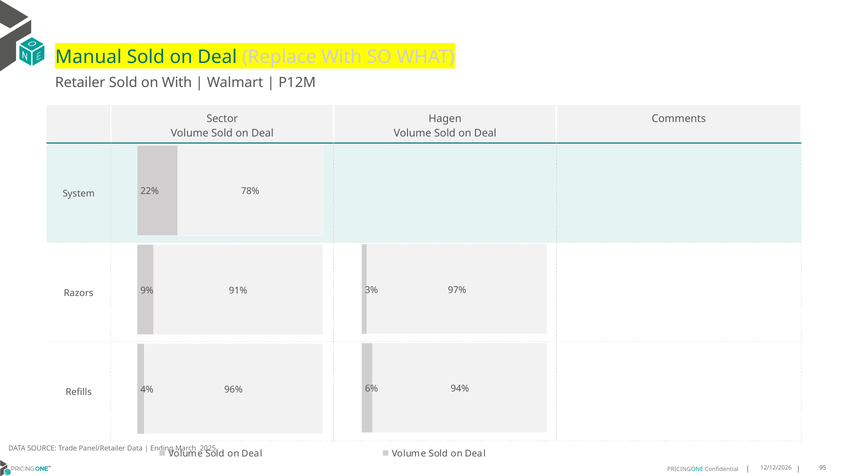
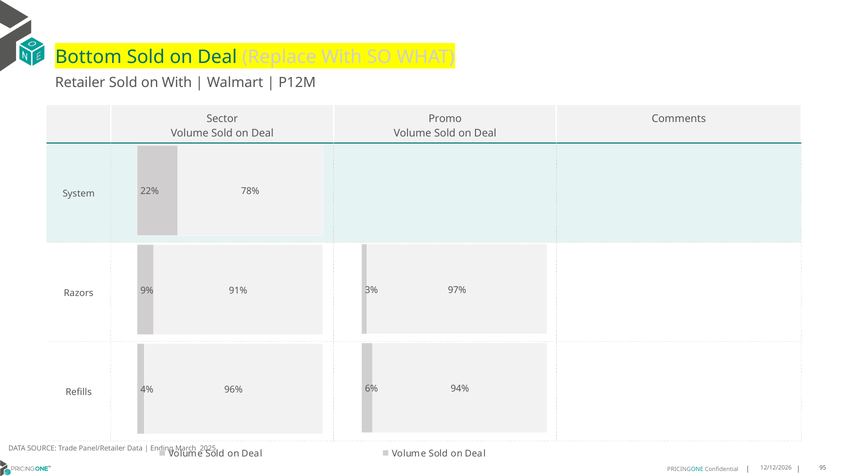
Manual: Manual -> Bottom (88, 57)
Hagen: Hagen -> Promo (445, 119)
